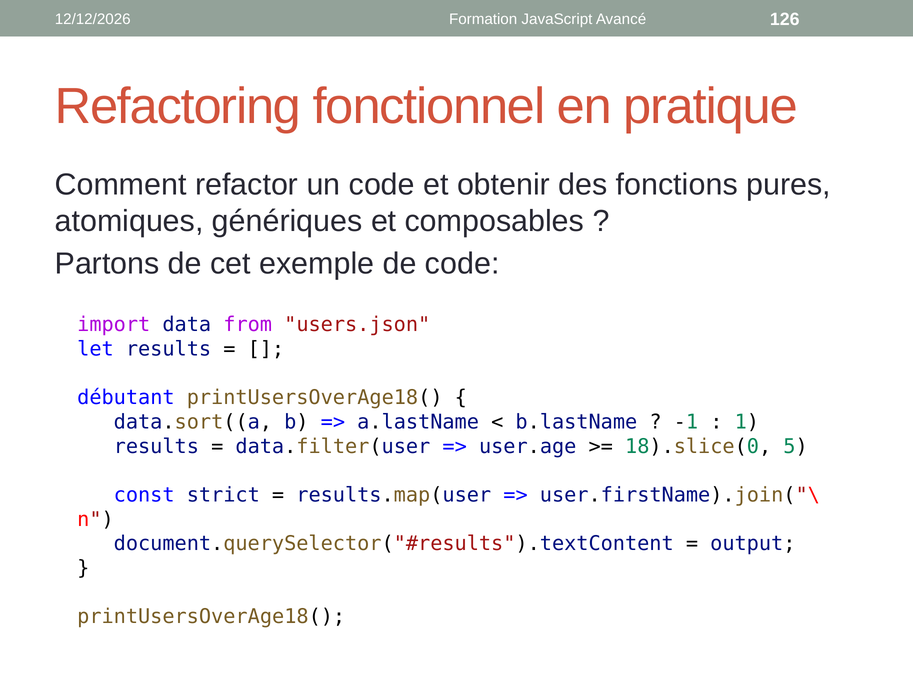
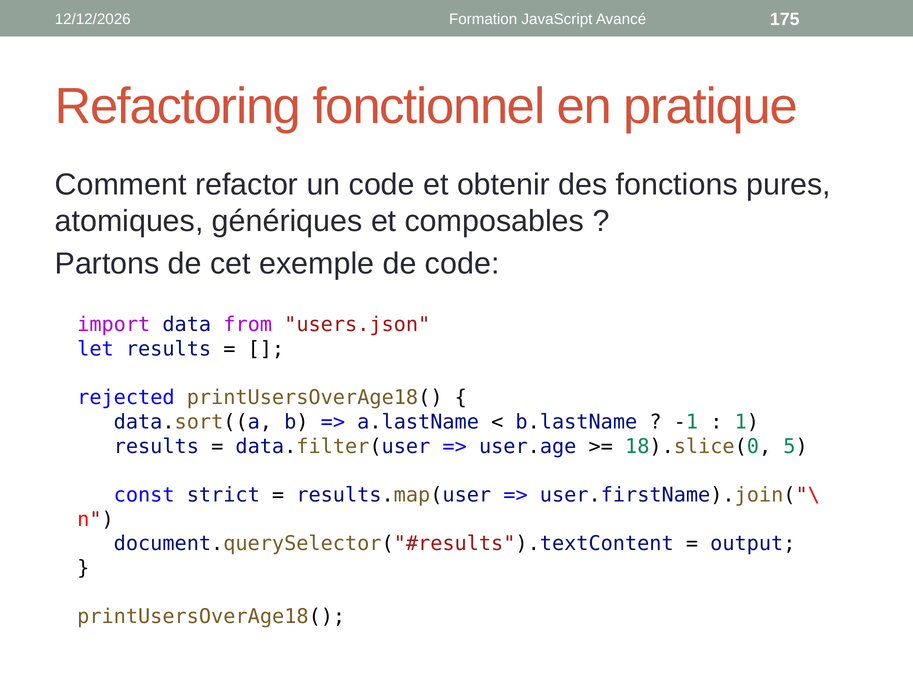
126: 126 -> 175 (785, 19)
débutant: débutant -> rejected (126, 398)
